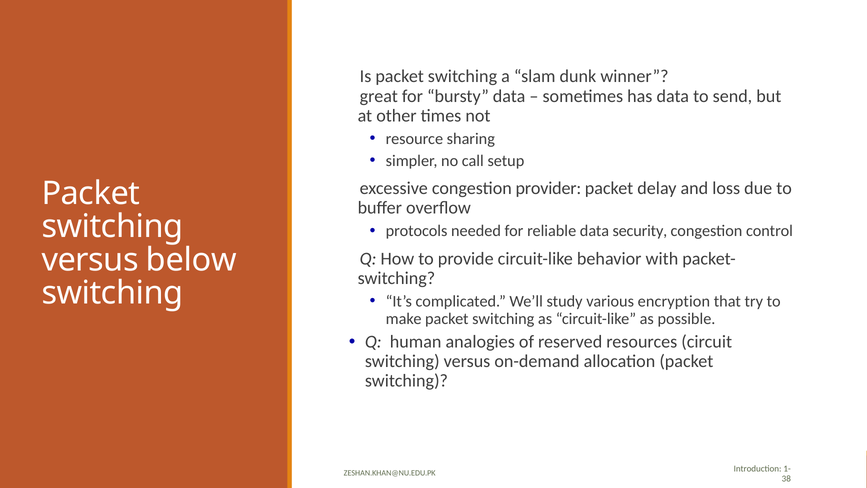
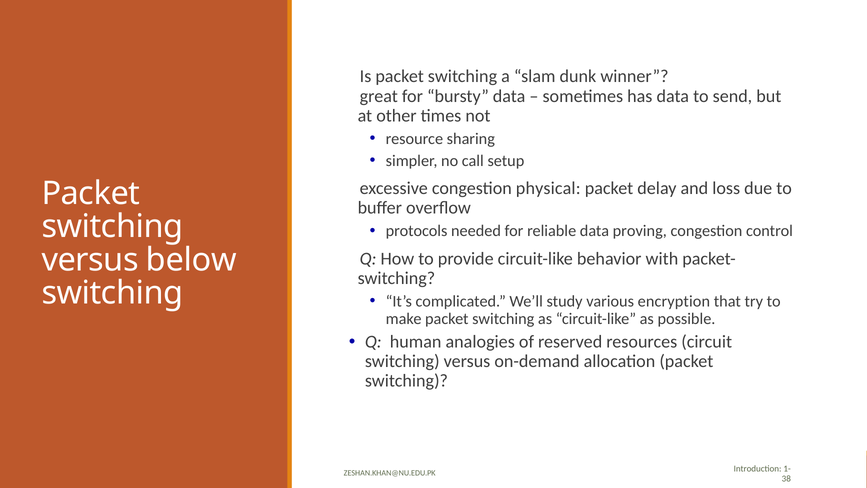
provider: provider -> physical (548, 188)
security: security -> proving (640, 231)
